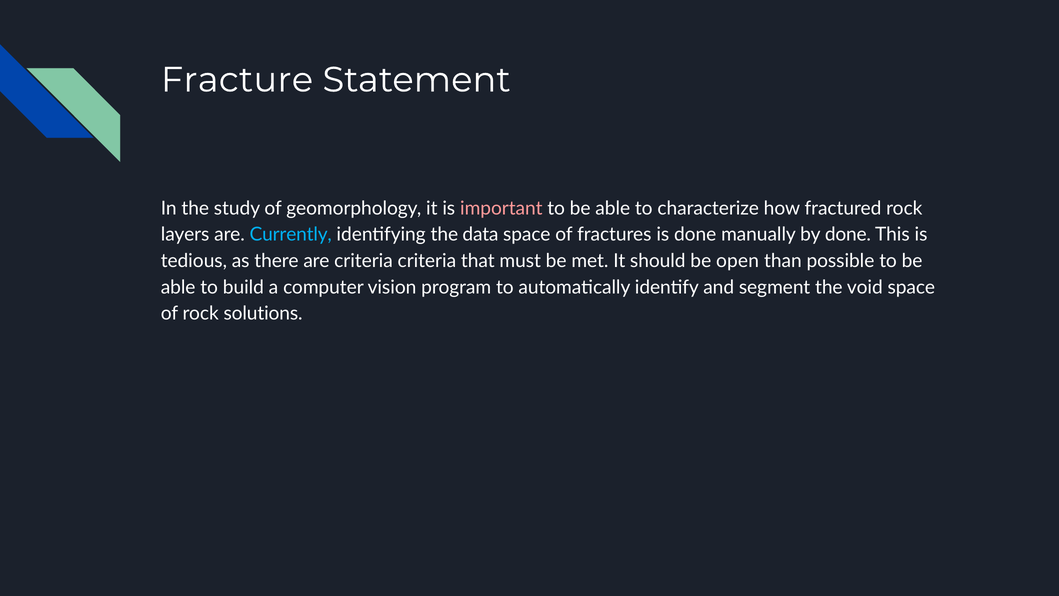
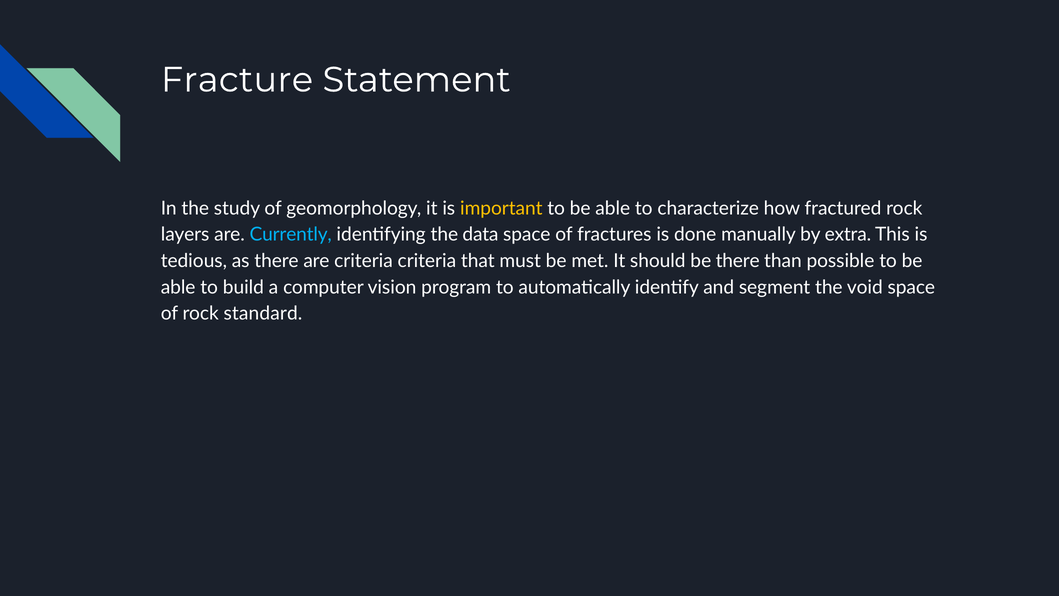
important colour: pink -> yellow (501, 208)
by done: done -> extra (848, 235)
be open: open -> there (738, 261)
solutions: solutions -> standard (263, 313)
